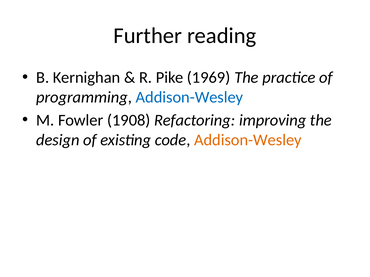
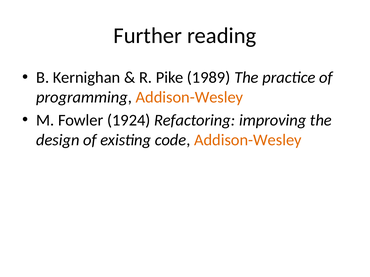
1969: 1969 -> 1989 (209, 78)
Addison-Wesley colour: blue -> orange (189, 97)
1908: 1908 -> 1924 (129, 120)
